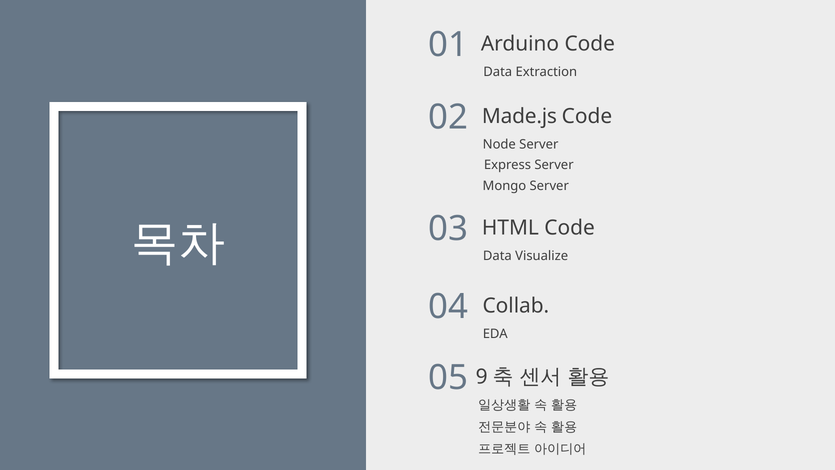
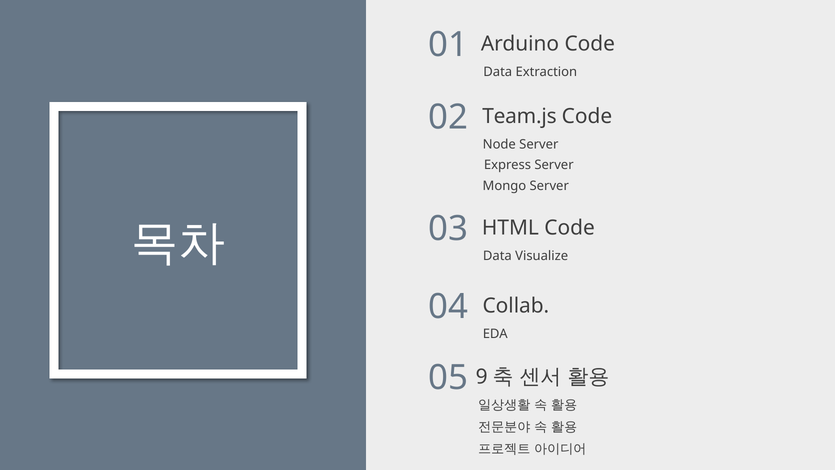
Made.js: Made.js -> Team.js (519, 116)
